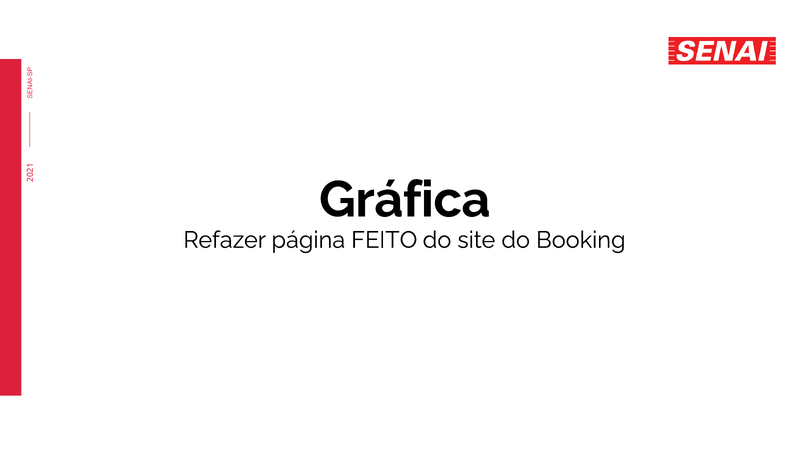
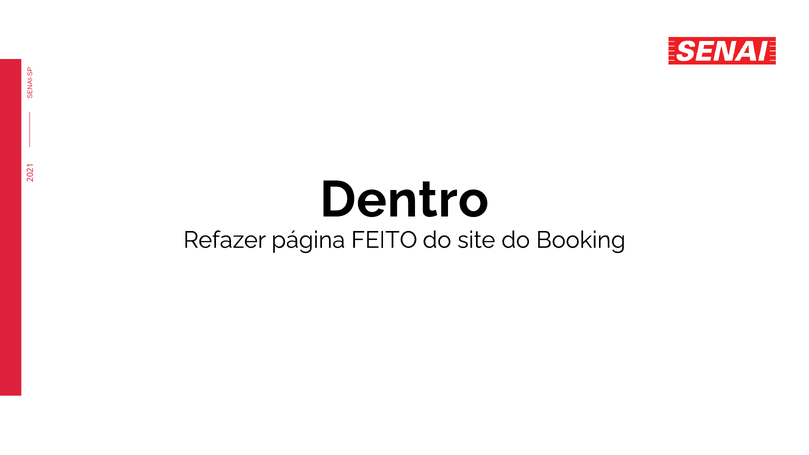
Gráfica: Gráfica -> Dentro (404, 200)
